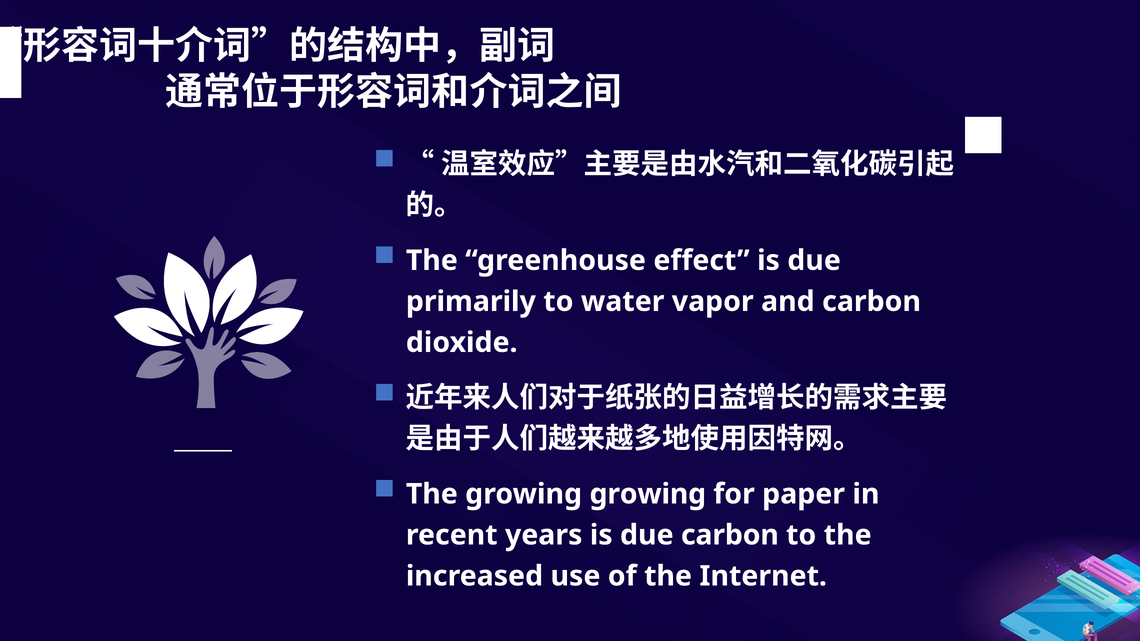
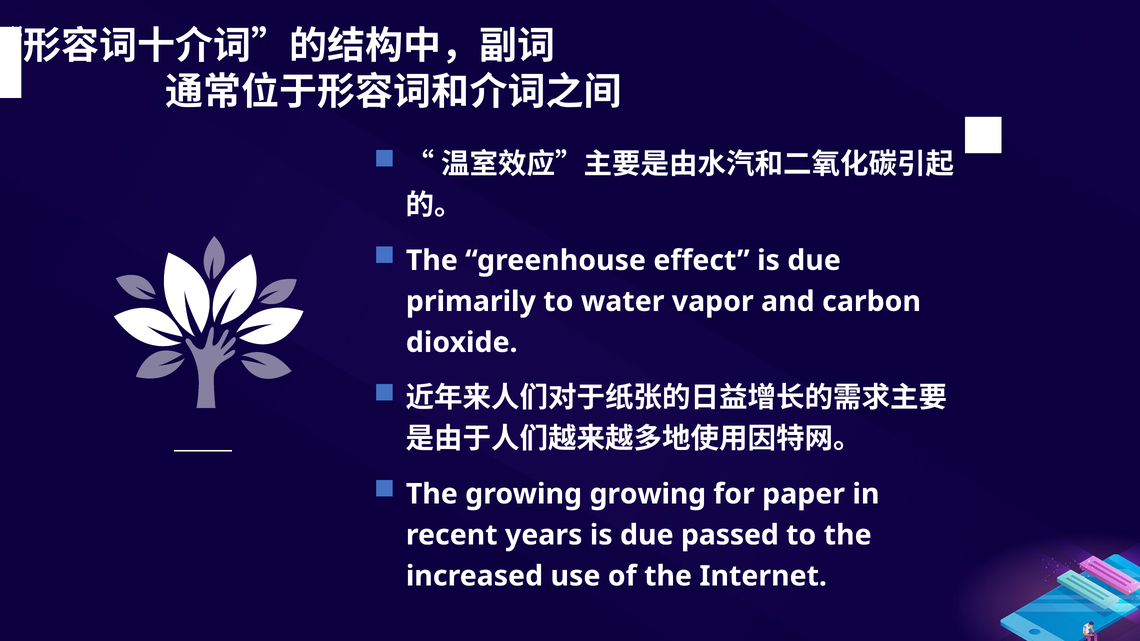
due carbon: carbon -> passed (730, 535)
